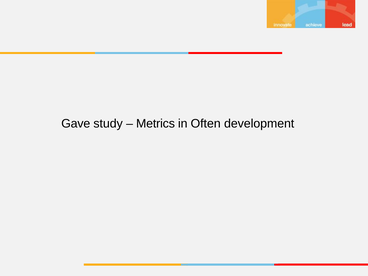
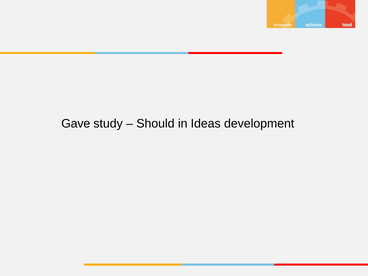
Metrics: Metrics -> Should (155, 124)
Often: Often -> Ideas (206, 124)
